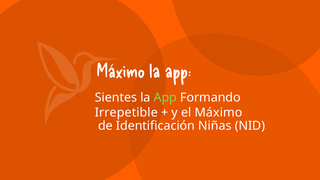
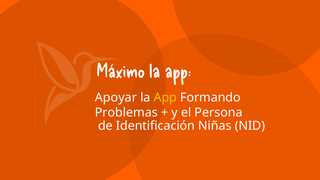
Sientes: Sientes -> Apoyar (116, 97)
App colour: light green -> yellow (165, 97)
Irrepetible: Irrepetible -> Problemas (126, 112)
el Máximo: Máximo -> Persona (219, 112)
